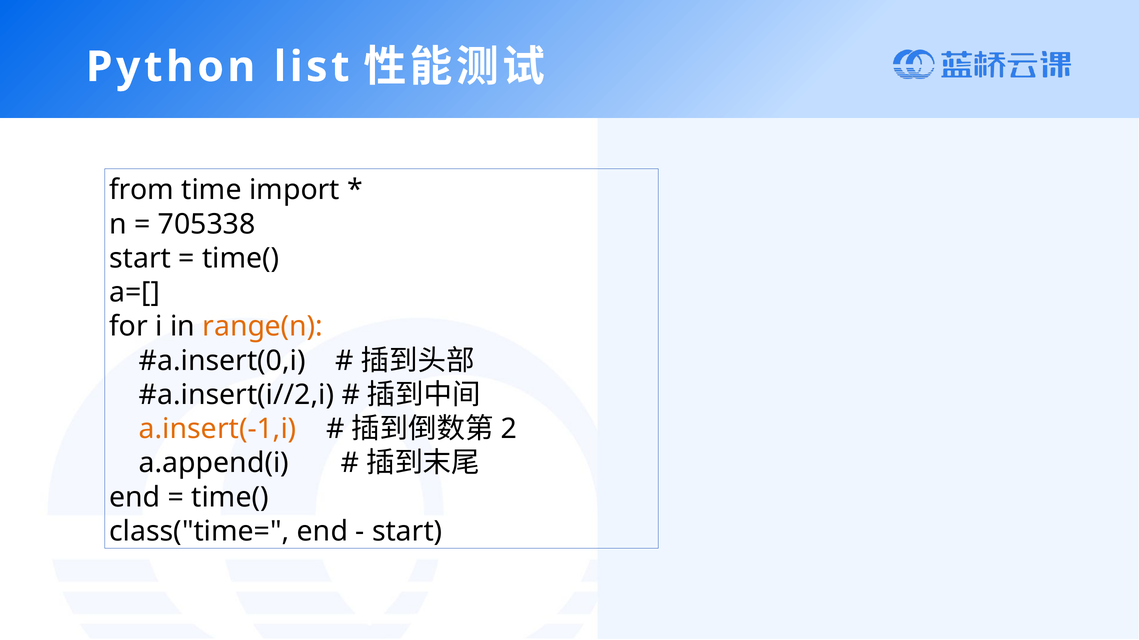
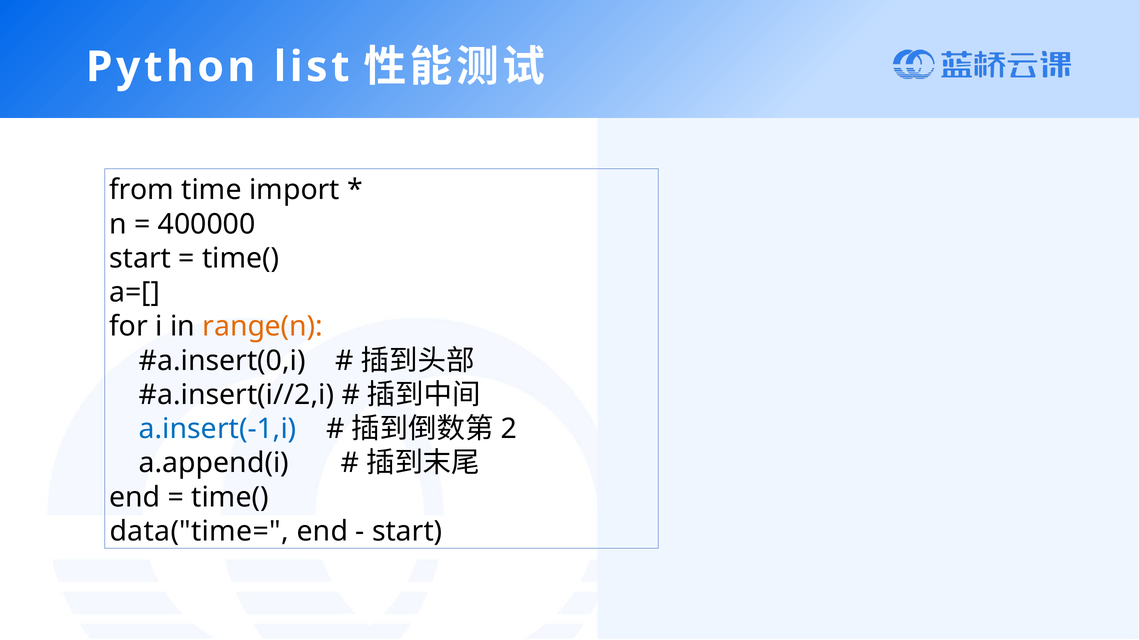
705338: 705338 -> 400000 (207, 224)
a.insert(-1,i colour: orange -> blue (218, 429)
class("time=: class("time= -> data("time= (199, 532)
